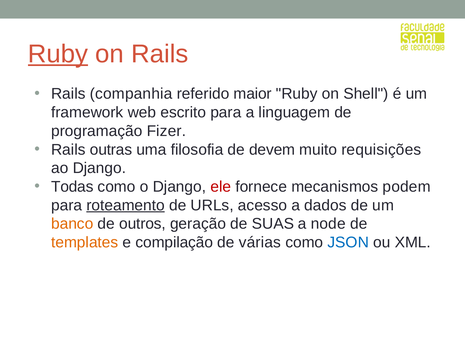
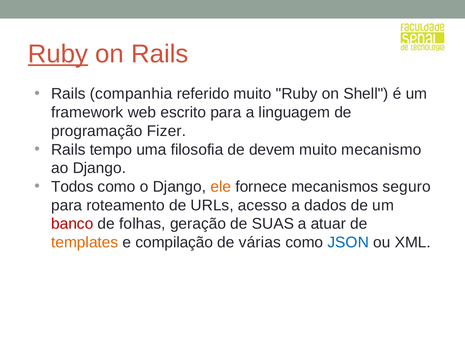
referido maior: maior -> muito (253, 94)
outras: outras -> tempo (111, 150)
requisições: requisições -> mecanismo (381, 150)
Todas: Todas -> Todos (72, 187)
ele colour: red -> orange (221, 187)
podem: podem -> seguro (407, 187)
roteamento underline: present -> none (126, 206)
banco colour: orange -> red (72, 224)
outros: outros -> folhas (142, 224)
node: node -> atuar (328, 224)
